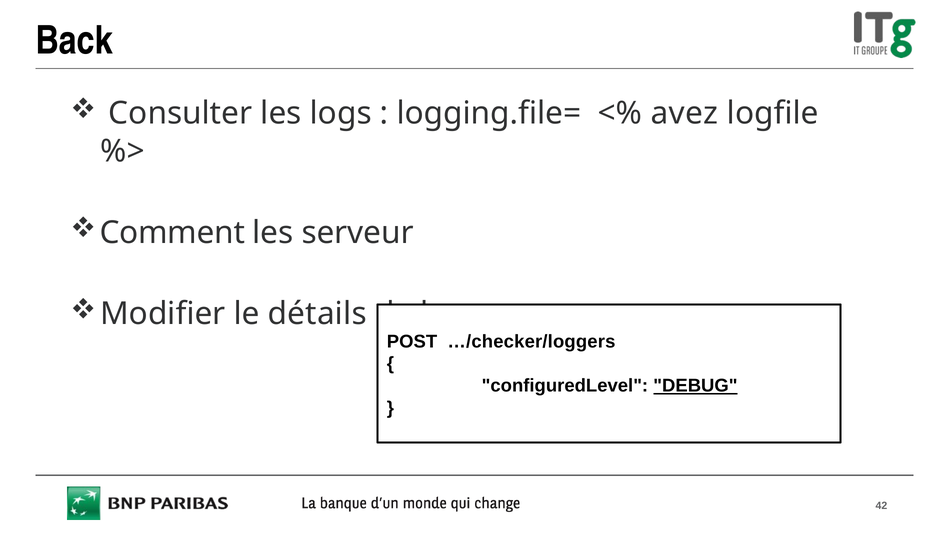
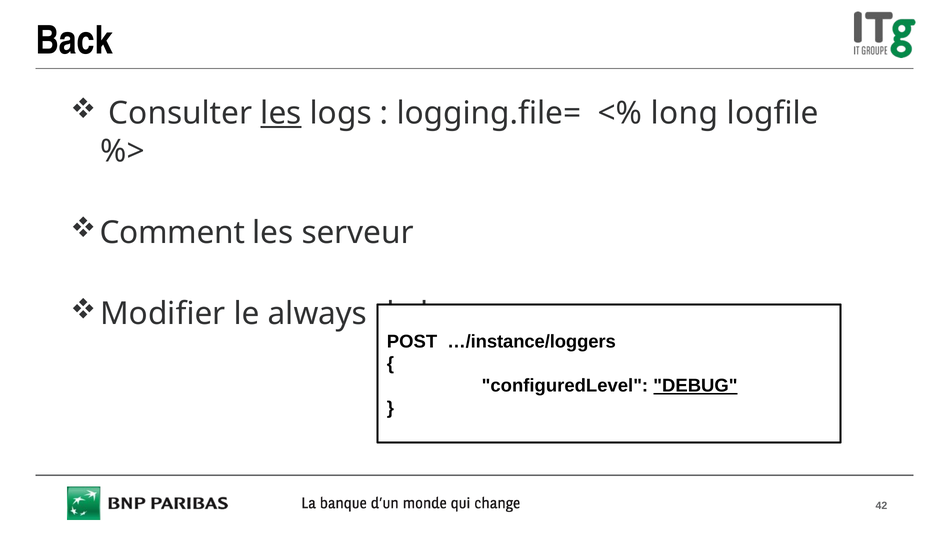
les underline: none -> present (281, 113)
avez: avez -> long (684, 113)
détails: détails -> always (317, 314)
…/checker/loggers: …/checker/loggers -> …/instance/loggers (532, 341)
